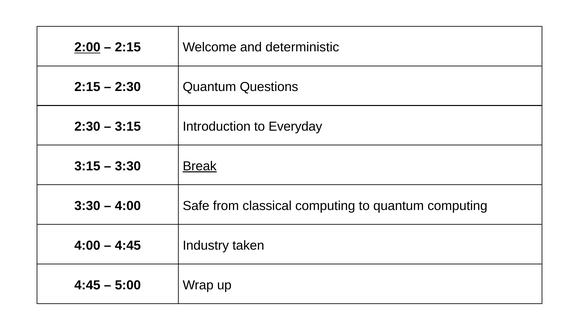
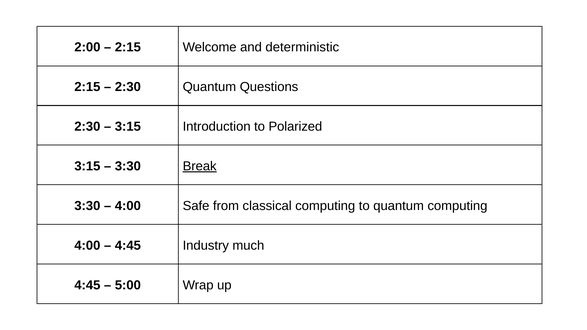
2:00 underline: present -> none (87, 47)
Everyday: Everyday -> Polarized (295, 127)
taken: taken -> much (248, 246)
